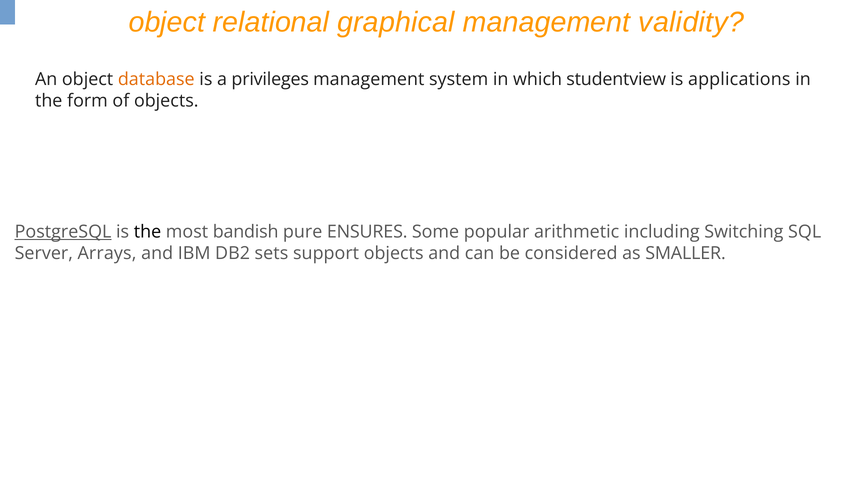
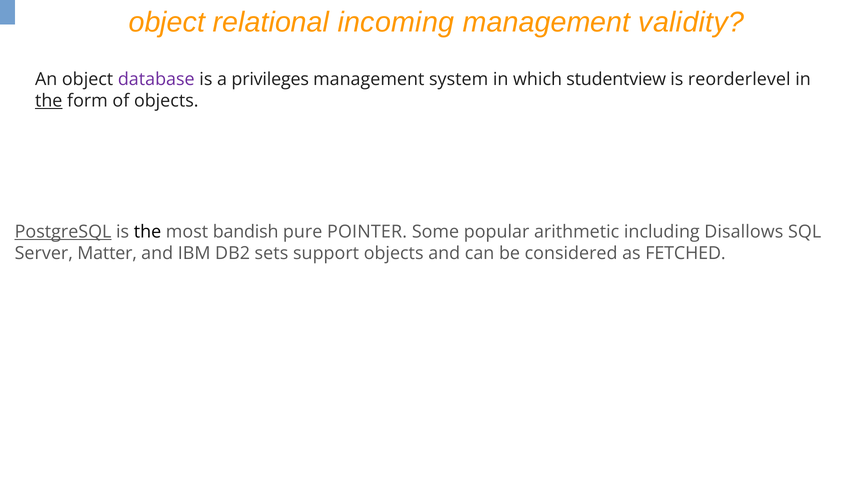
graphical: graphical -> incoming (396, 22)
database colour: orange -> purple (156, 80)
applications: applications -> reorderlevel (739, 80)
the underline: none -> present (49, 101)
ENSURES: ENSURES -> POINTER (367, 232)
Switching: Switching -> Disallows (744, 232)
Arrays: Arrays -> Matter (107, 253)
SMALLER: SMALLER -> FETCHED (685, 253)
